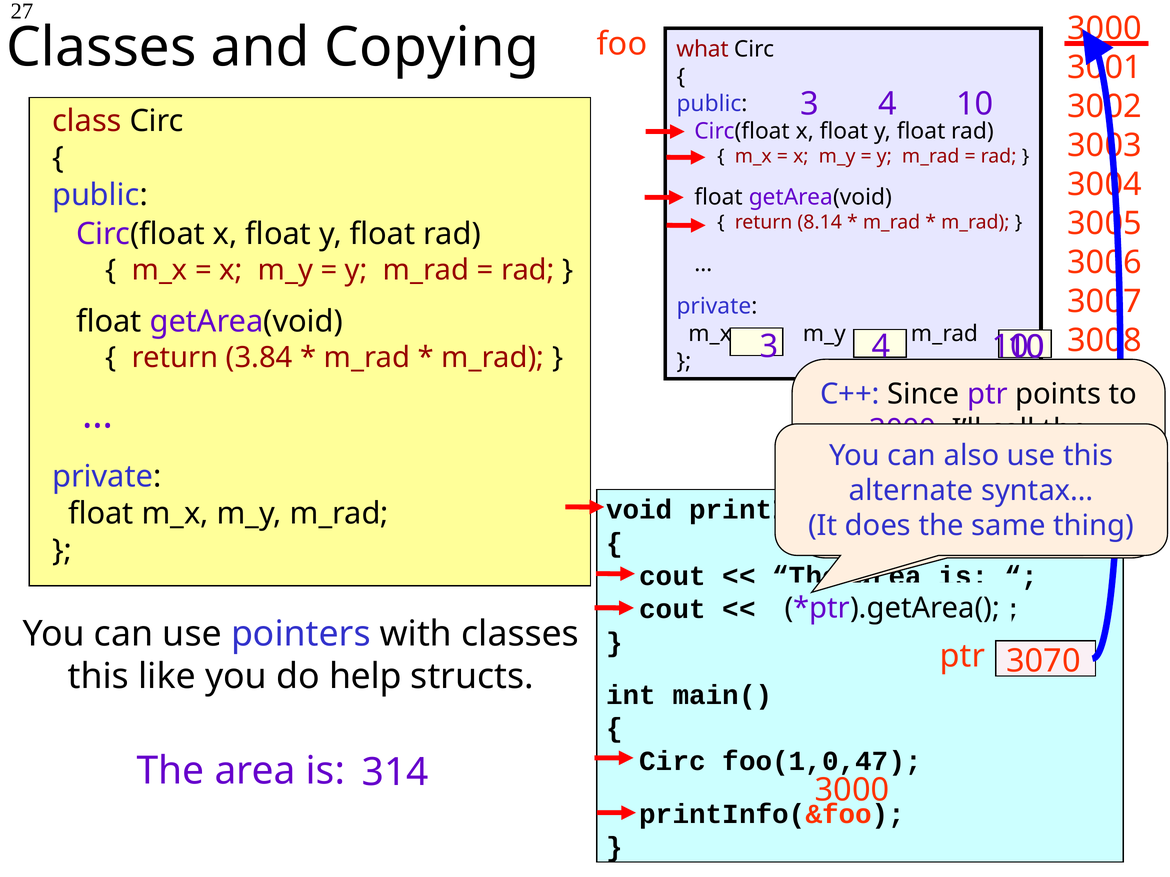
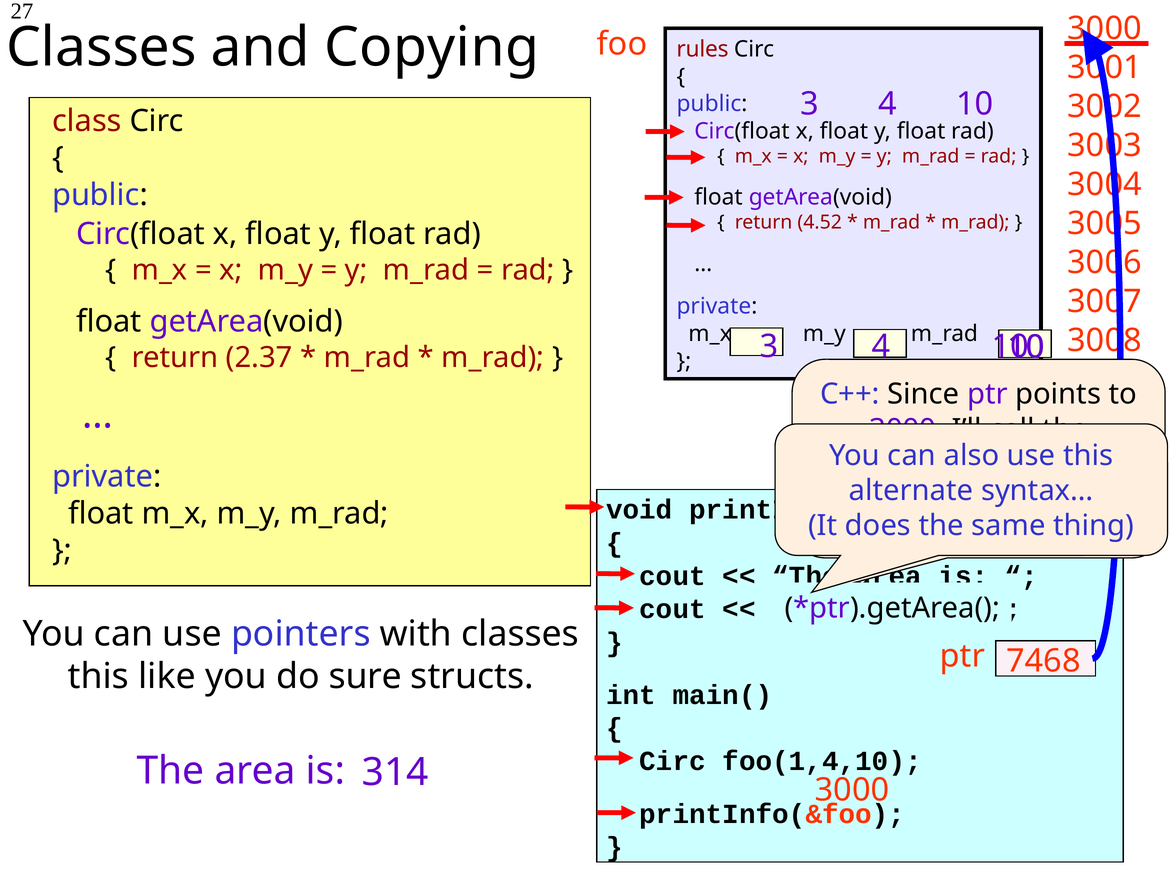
what: what -> rules (702, 49)
8.14: 8.14 -> 4.52 (820, 223)
3.84: 3.84 -> 2.37 (259, 358)
3070: 3070 -> 7468 (1043, 661)
help: help -> sure (365, 677)
foo(1,0,47: foo(1,0,47 -> foo(1,4,10 (822, 762)
